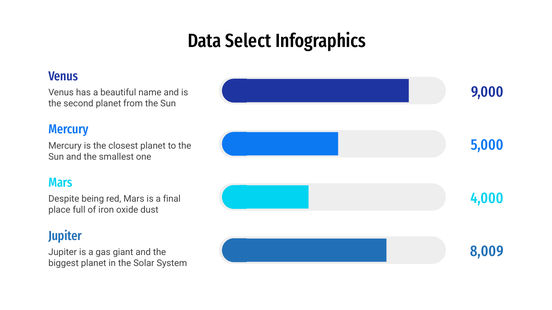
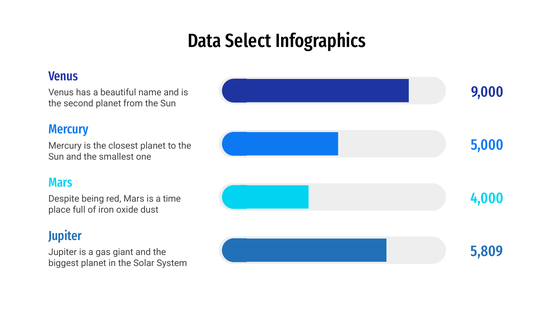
final: final -> time (172, 199)
8,009: 8,009 -> 5,809 (487, 252)
